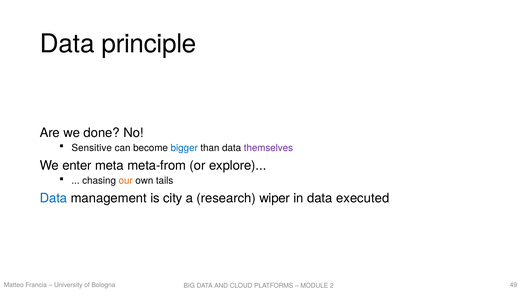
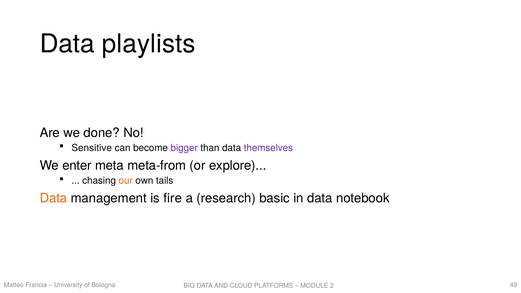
principle: principle -> playlists (149, 44)
bigger colour: blue -> purple (184, 148)
Data colour: blue -> orange (53, 198)
city: city -> fire (173, 198)
wiper: wiper -> basic (275, 198)
executed: executed -> notebook (363, 198)
